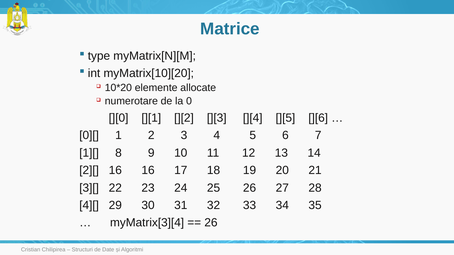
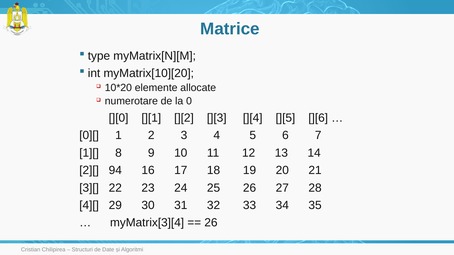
2][ 16: 16 -> 94 (115, 171)
